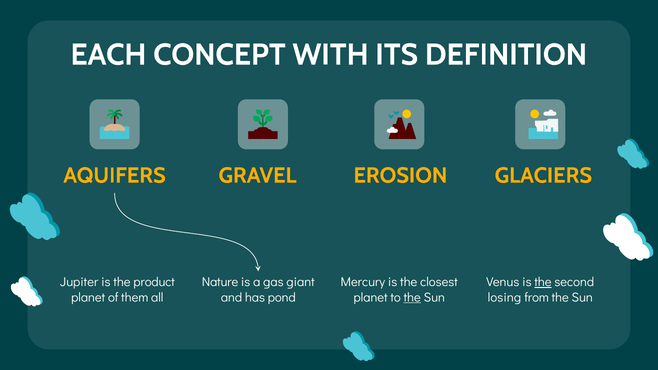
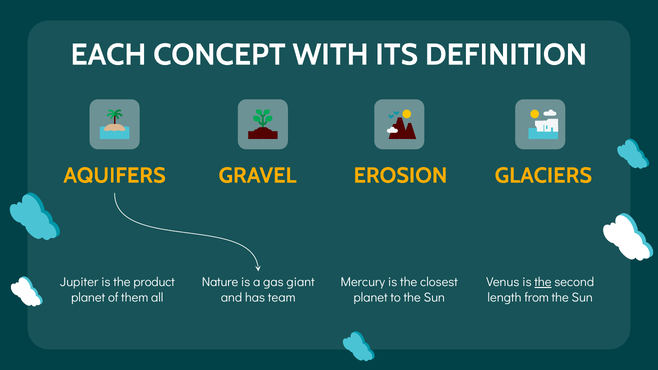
pond: pond -> team (282, 297)
the underline: present -> none (412, 297)
losing: losing -> length (504, 297)
